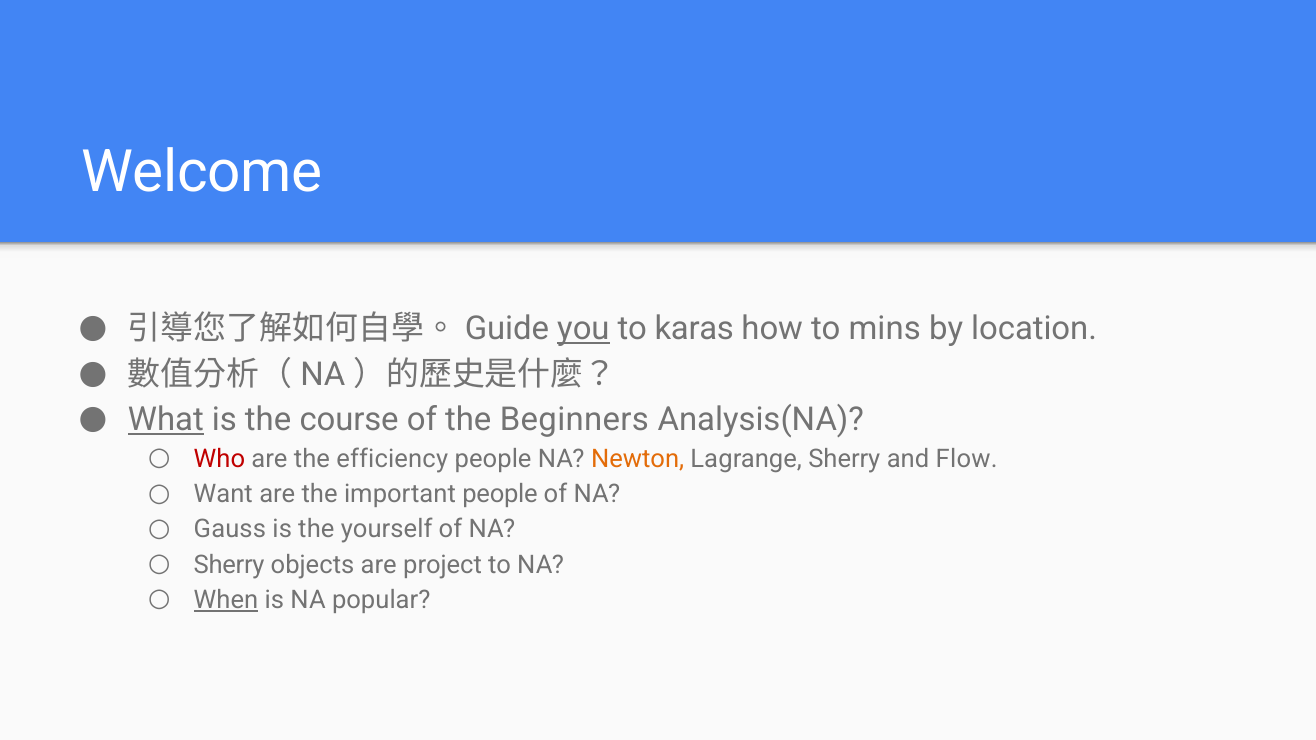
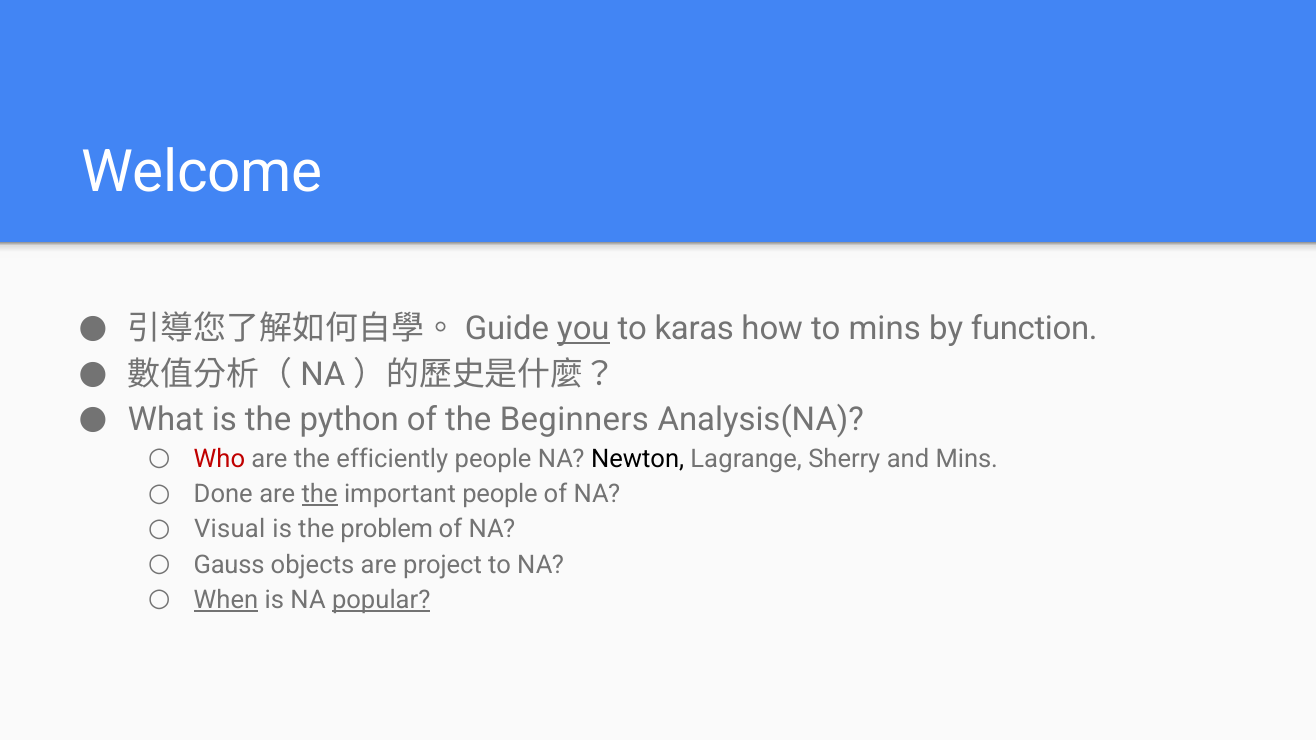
location: location -> function (1034, 329)
What underline: present -> none (166, 420)
course: course -> python (349, 420)
efficiency: efficiency -> efficiently (392, 459)
Newton colour: orange -> black (638, 459)
and Flow: Flow -> Mins (967, 459)
Want: Want -> Done (223, 494)
the underline: none -> present (320, 494)
Gauss: Gauss -> Visual (230, 530)
yourself: yourself -> problem (387, 530)
Sherry: Sherry -> Gauss (229, 565)
popular underline: none -> present (381, 600)
